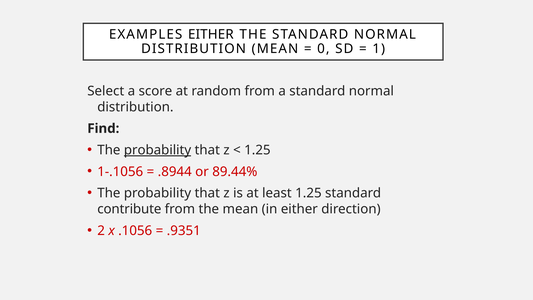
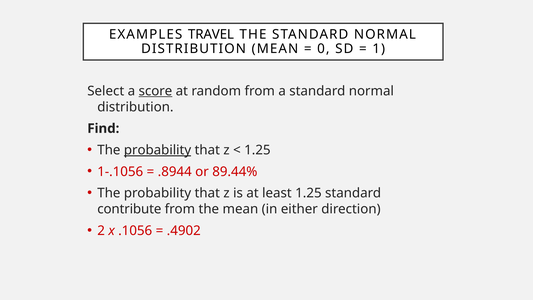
EXAMPLES EITHER: EITHER -> TRAVEL (211, 34)
score underline: none -> present (155, 91)
.9351: .9351 -> .4902 (184, 231)
